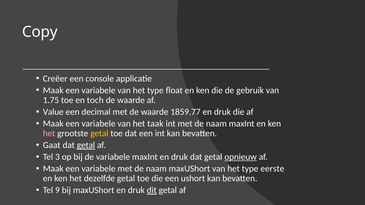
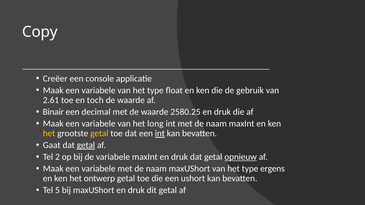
1.75: 1.75 -> 2.61 (51, 100)
Value: Value -> Binair (53, 112)
1859.77: 1859.77 -> 2580.25 (185, 112)
taak: taak -> long (155, 124)
het colour: pink -> yellow (49, 134)
int underline: none -> present (160, 134)
3: 3 -> 2 (57, 157)
eerste: eerste -> ergens (272, 169)
dezelfde: dezelfde -> ontwerp (99, 179)
9: 9 -> 5 (57, 190)
dit underline: present -> none (152, 190)
